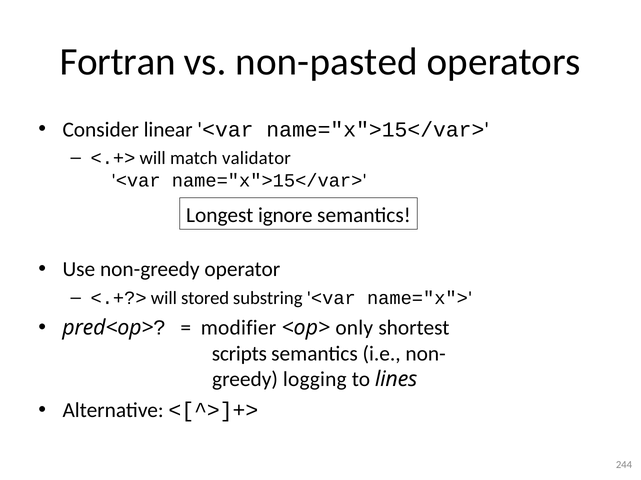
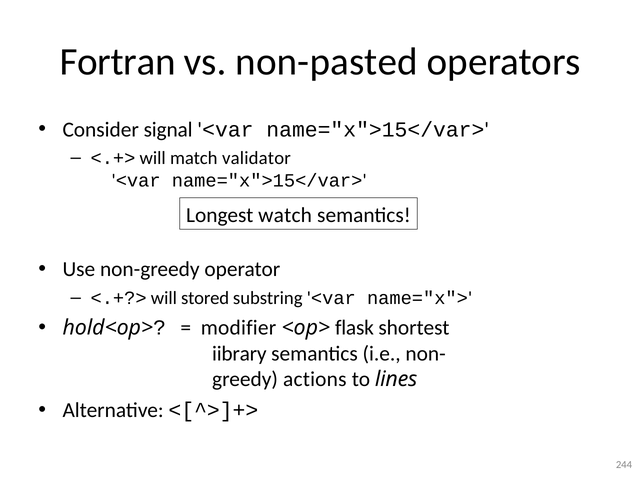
linear: linear -> signal (168, 130)
ignore: ignore -> watch (285, 215)
pred<op>: pred<op> -> hold<op> (108, 328)
only: only -> flask (354, 328)
scripts: scripts -> iibrary (239, 354)
logging: logging -> actions (315, 380)
